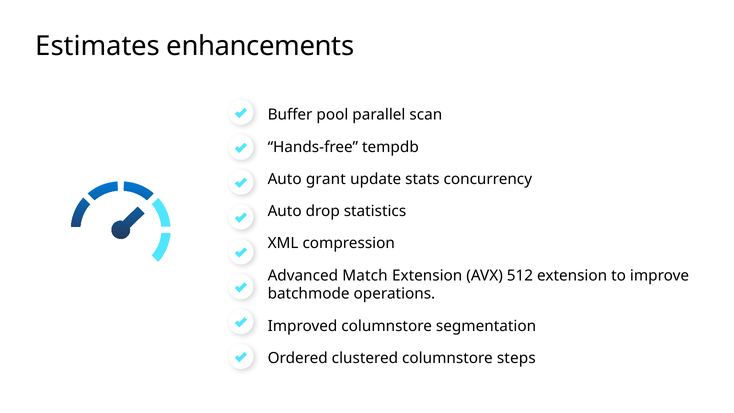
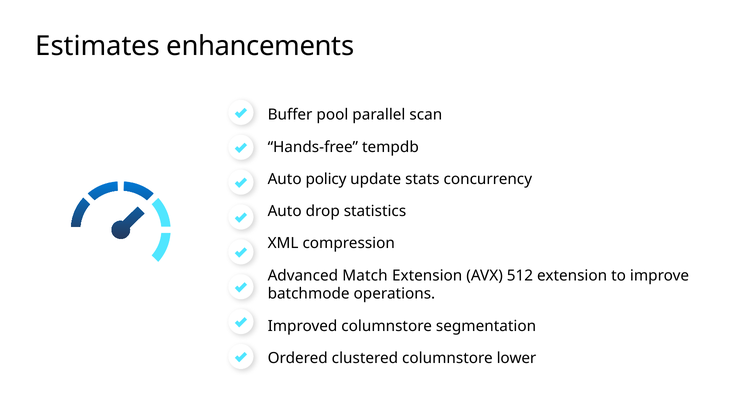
grant: grant -> policy (326, 179)
steps: steps -> lower (516, 358)
